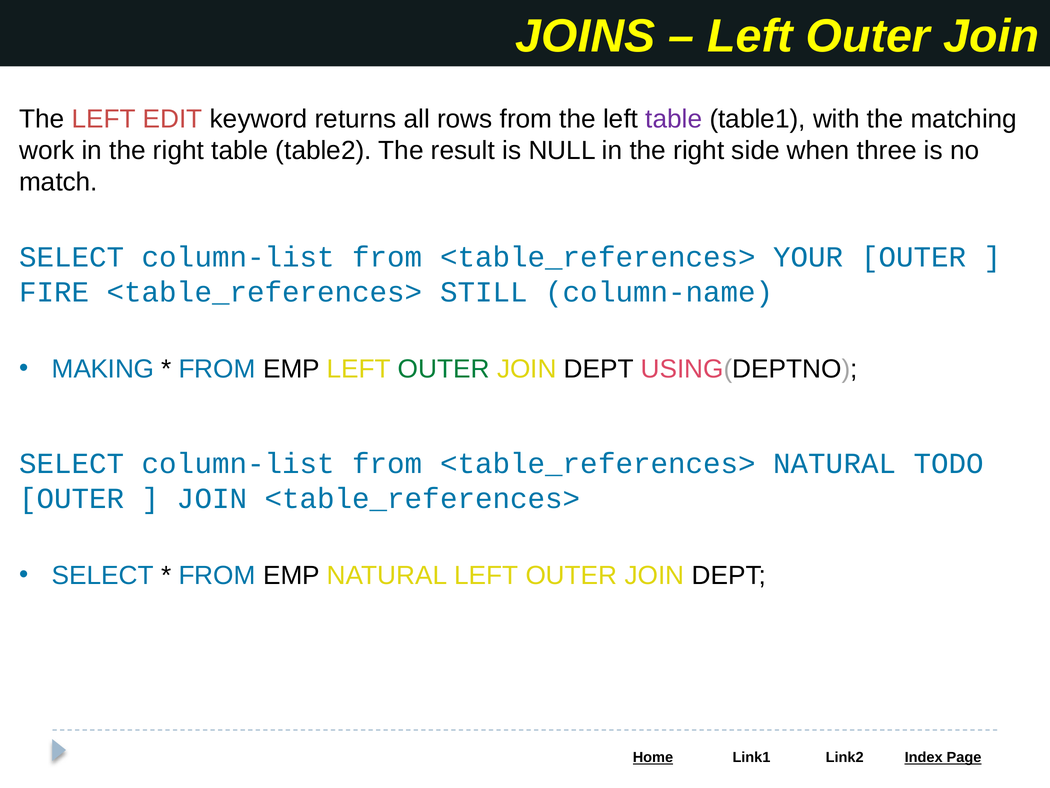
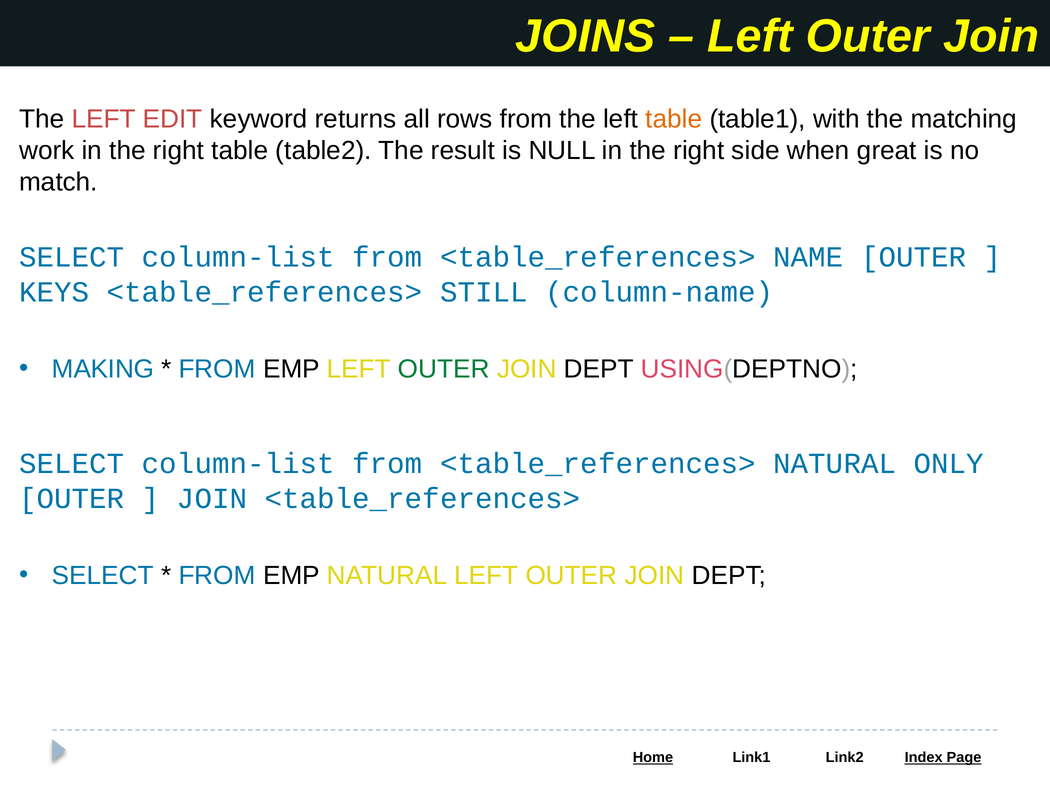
table colour: purple -> orange (674, 119)
three: three -> great (887, 150)
YOUR: YOUR -> NAME (808, 257)
FIRE: FIRE -> KEYS (54, 292)
TODO: TODO -> ONLY (949, 464)
